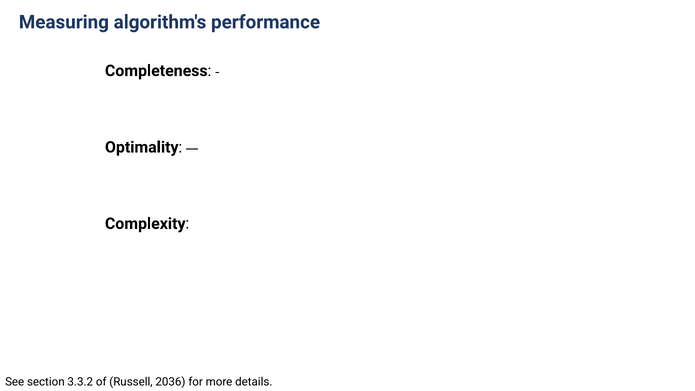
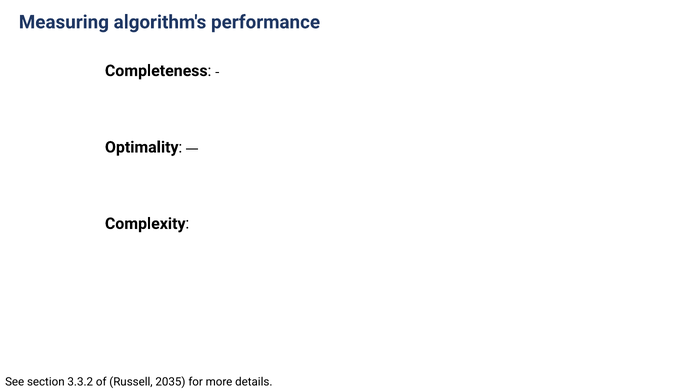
2036: 2036 -> 2035 (170, 382)
